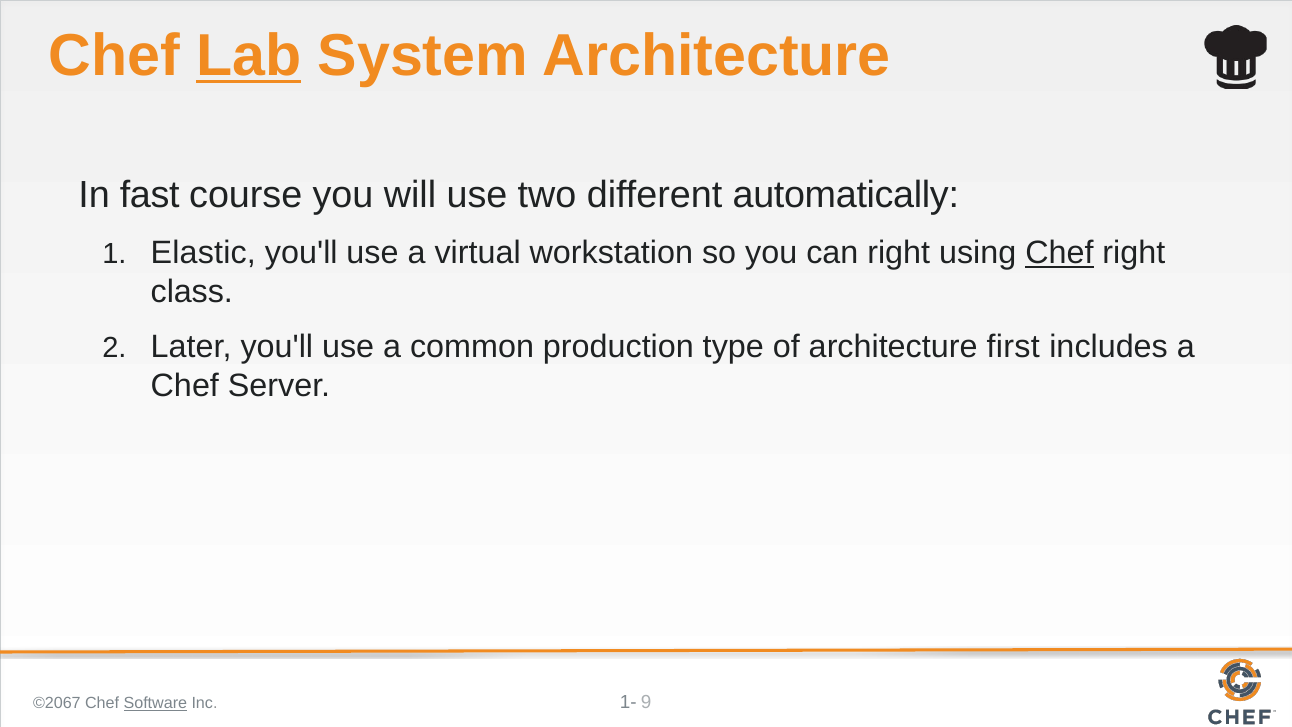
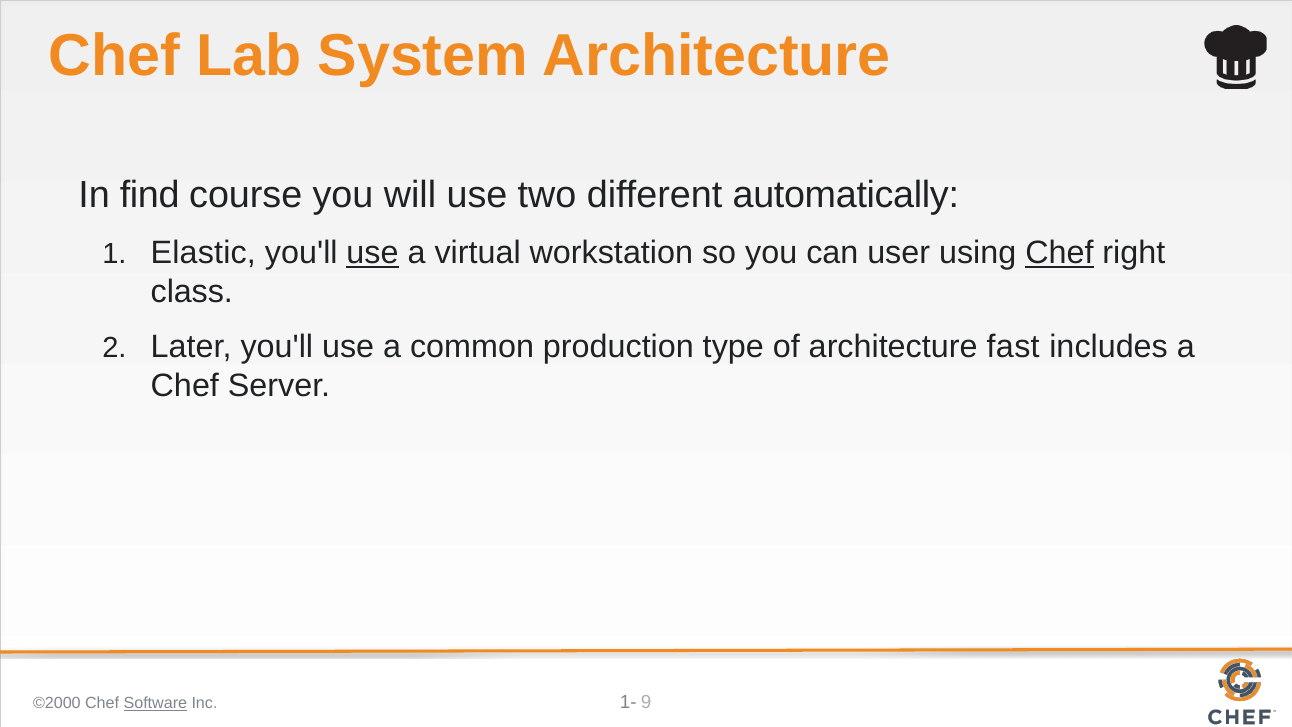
Lab underline: present -> none (249, 56)
fast: fast -> find (150, 195)
use underline: none -> present (373, 253)
can right: right -> user (899, 253)
first: first -> fast (1013, 347)
©2067: ©2067 -> ©2000 (57, 703)
